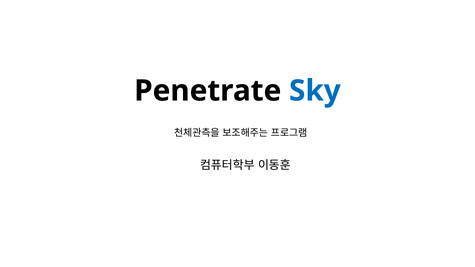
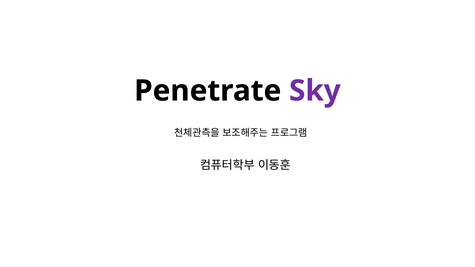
Sky colour: blue -> purple (315, 91)
